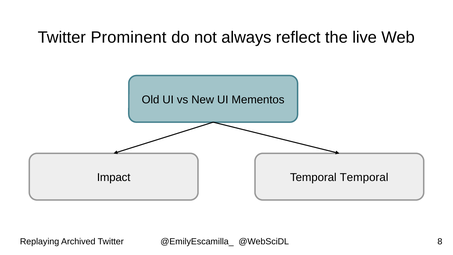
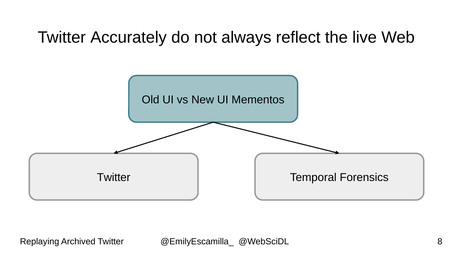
Prominent: Prominent -> Accurately (129, 38)
Impact: Impact -> Twitter (114, 177)
Temporal Temporal: Temporal -> Forensics (364, 177)
